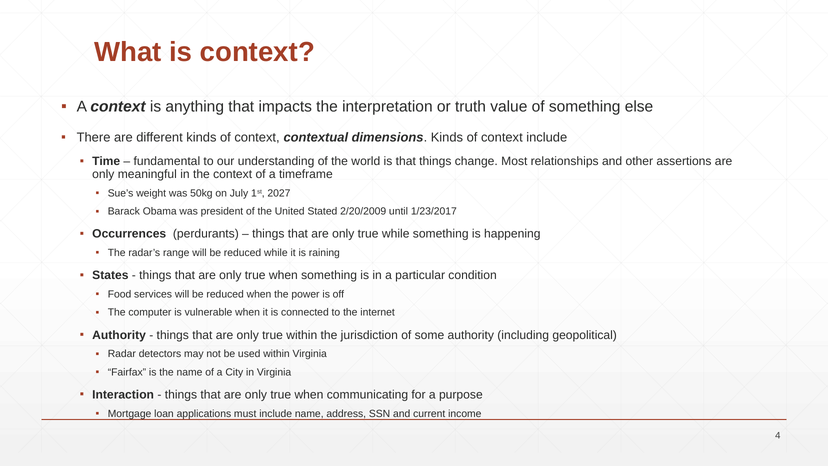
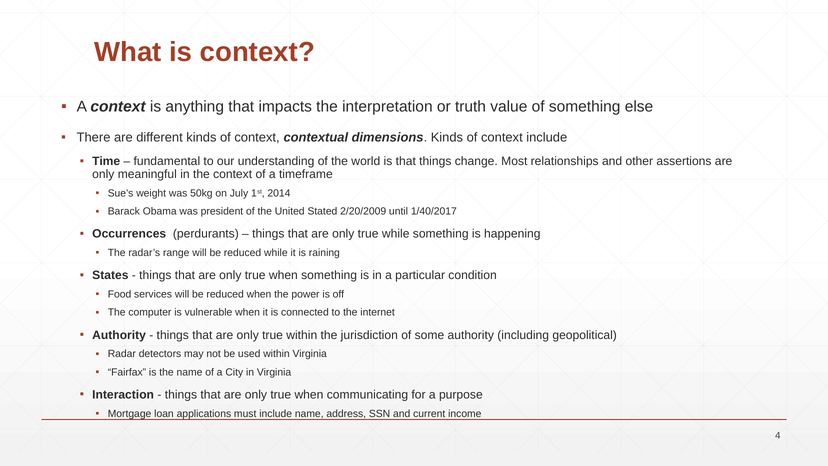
2027: 2027 -> 2014 (279, 193)
1/23/2017: 1/23/2017 -> 1/40/2017 (434, 211)
